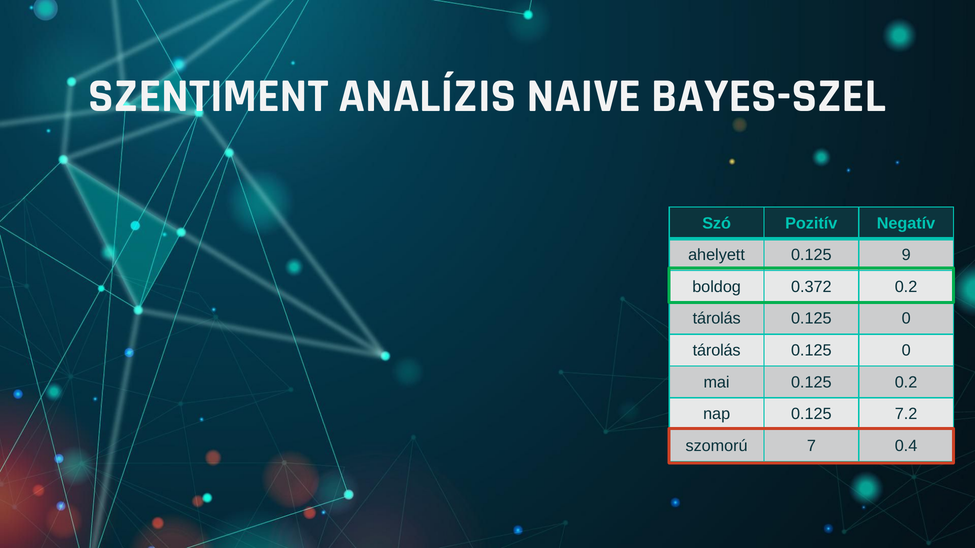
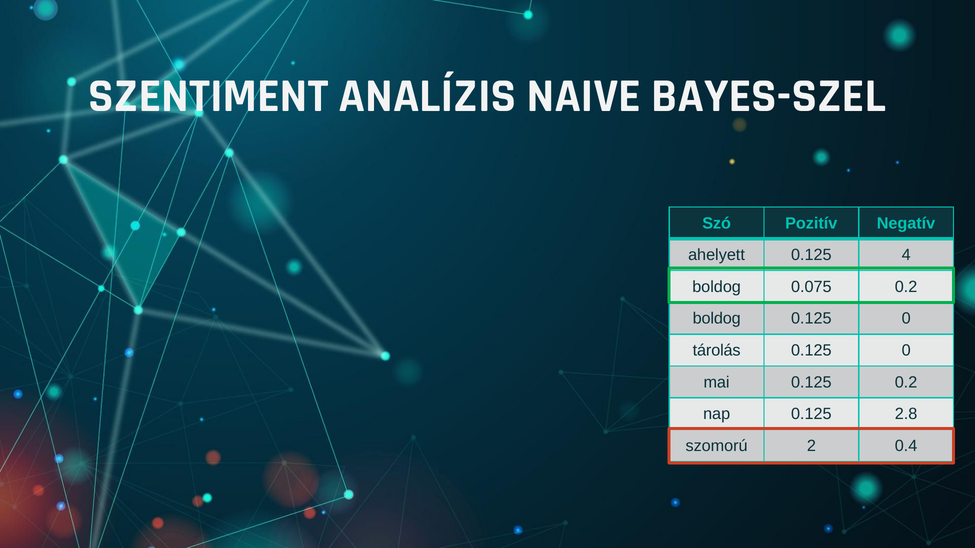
9: 9 -> 4 (906, 255)
0.372: 0.372 -> 0.075 (811, 287)
tárolás: tárolás -> boldog (717, 319)
7.2: 7.2 -> 2.8 (906, 414)
7: 7 -> 2 (811, 446)
